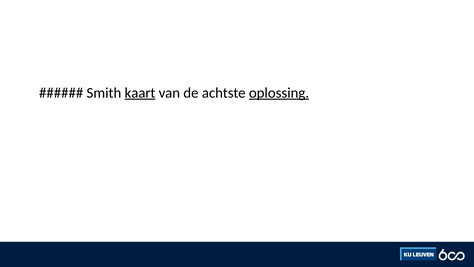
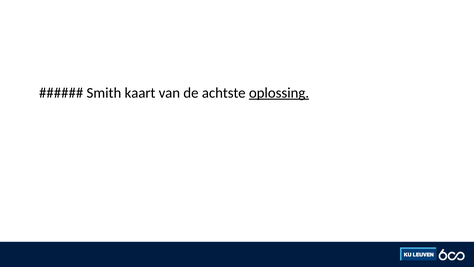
kaart underline: present -> none (140, 93)
